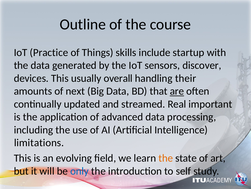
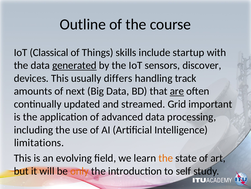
Practice: Practice -> Classical (49, 52)
generated underline: none -> present (74, 65)
overall: overall -> differs (118, 78)
their: their -> track (186, 78)
Real: Real -> Grid (177, 104)
only colour: blue -> orange (80, 170)
